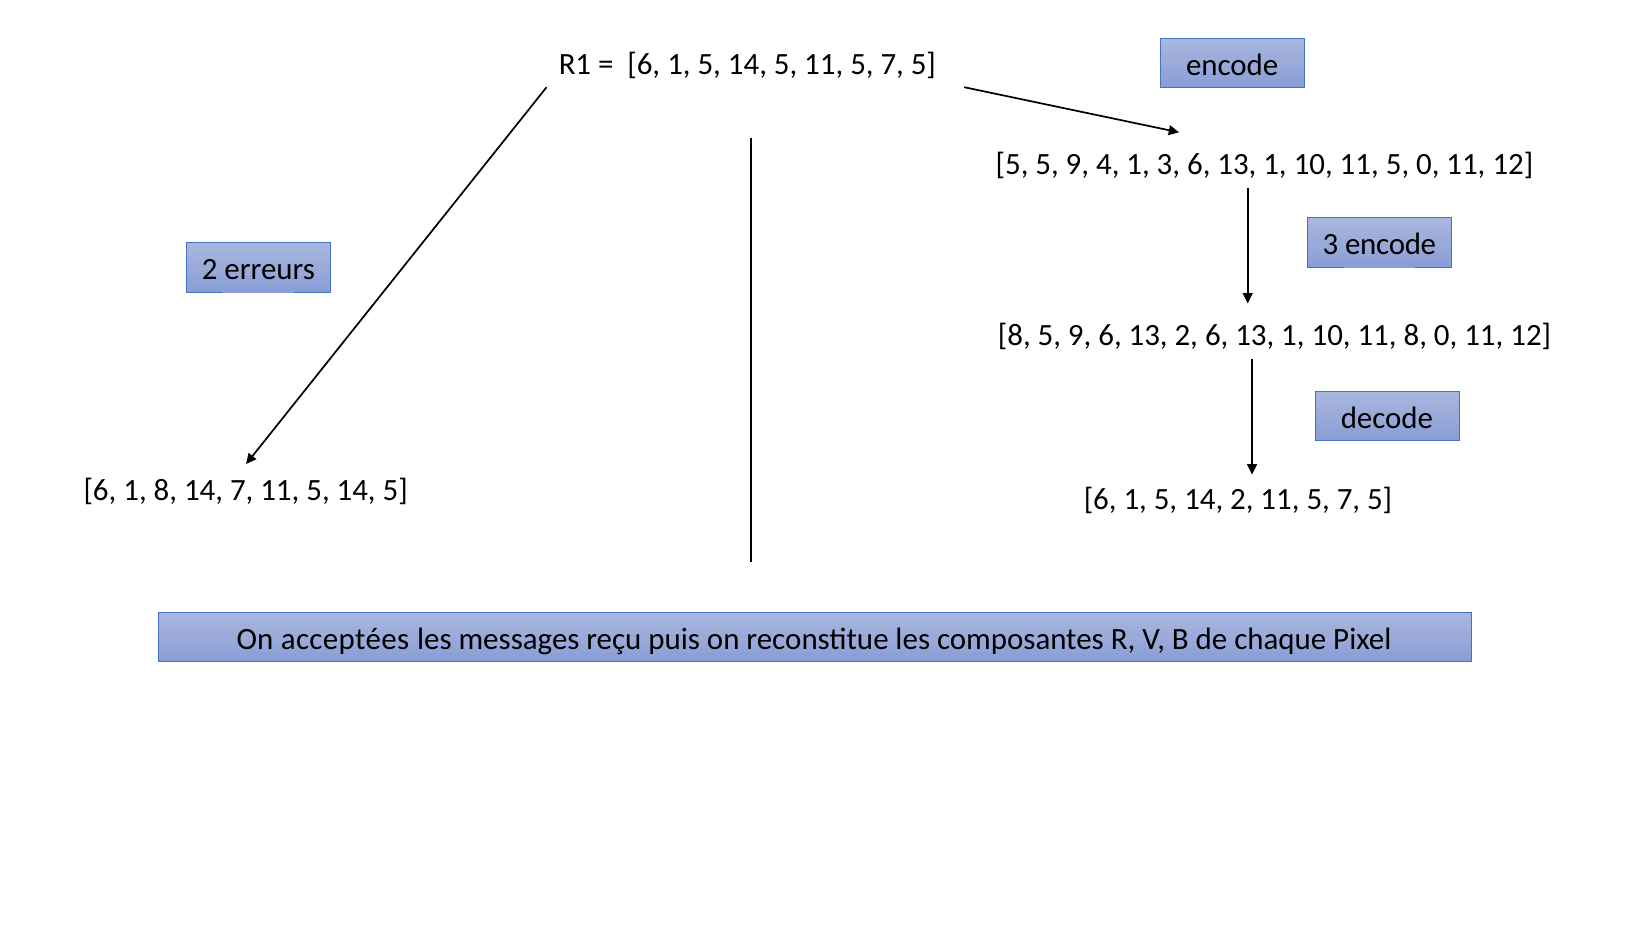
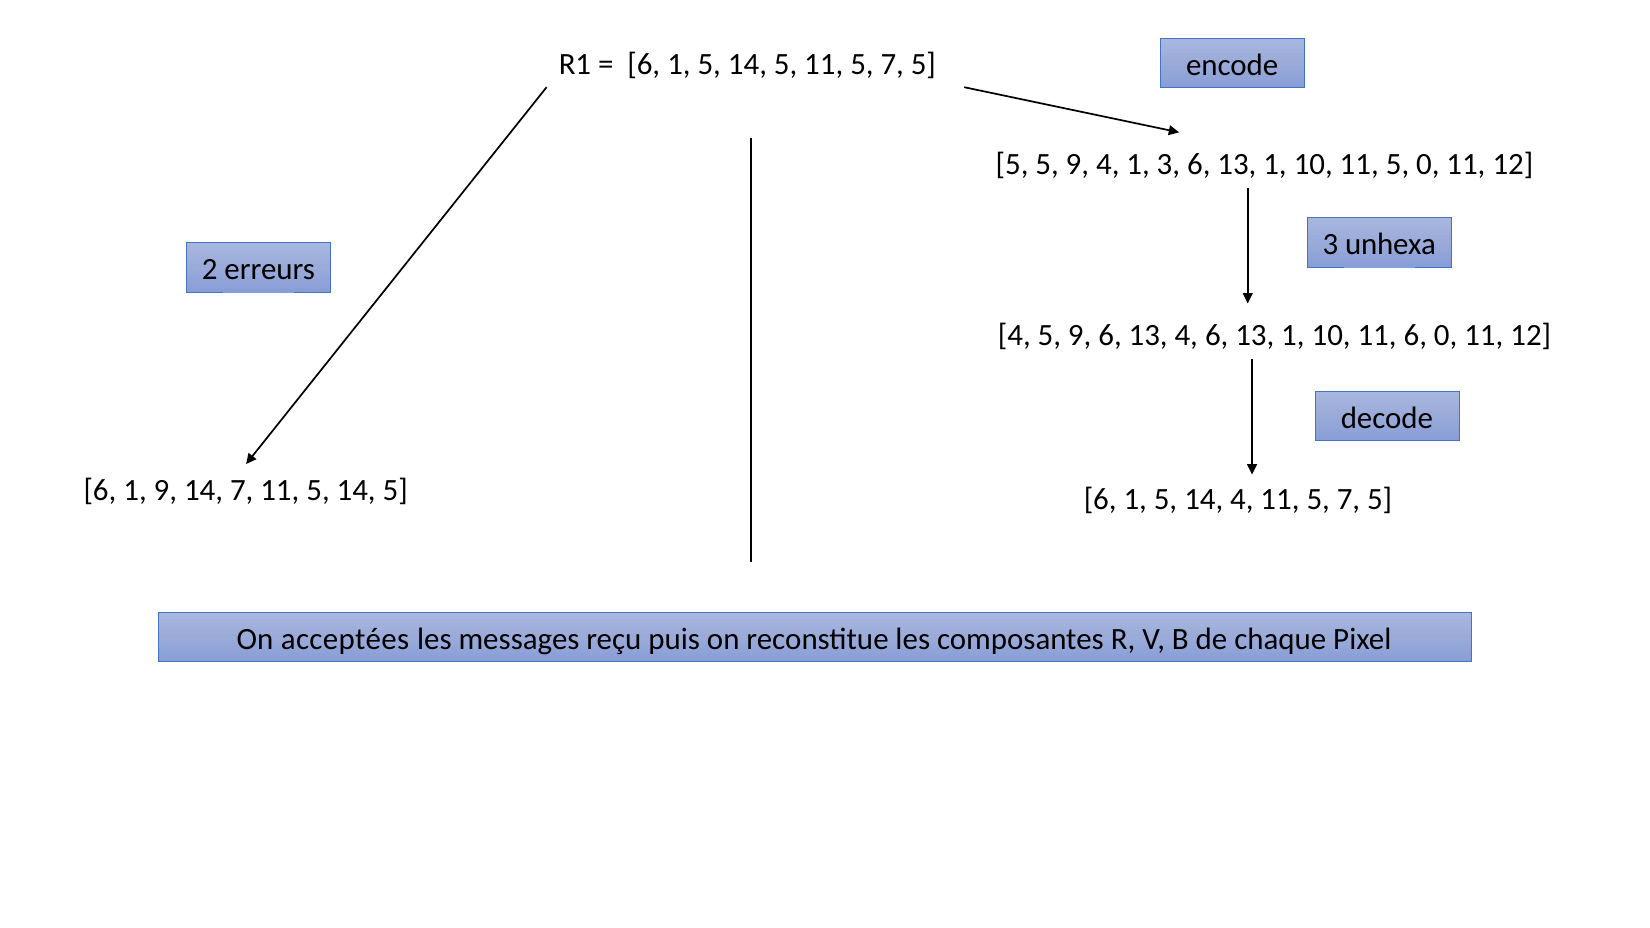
3 encode: encode -> unhexa (1391, 245)
8: 8 -> 4 (1014, 336)
13 2: 2 -> 4 (1186, 336)
11 8: 8 -> 6 (1415, 336)
1 8: 8 -> 9 (165, 491)
14 2: 2 -> 4 (1242, 500)
